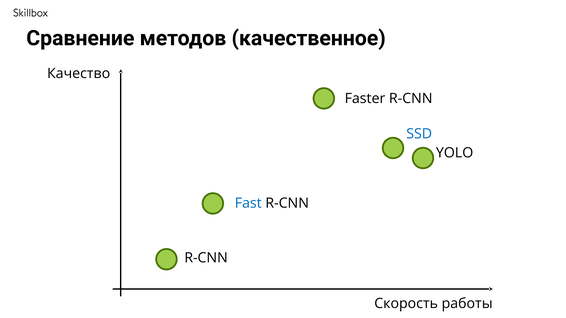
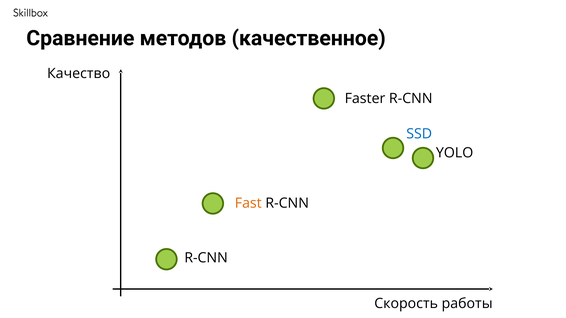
Fast colour: blue -> orange (248, 203)
